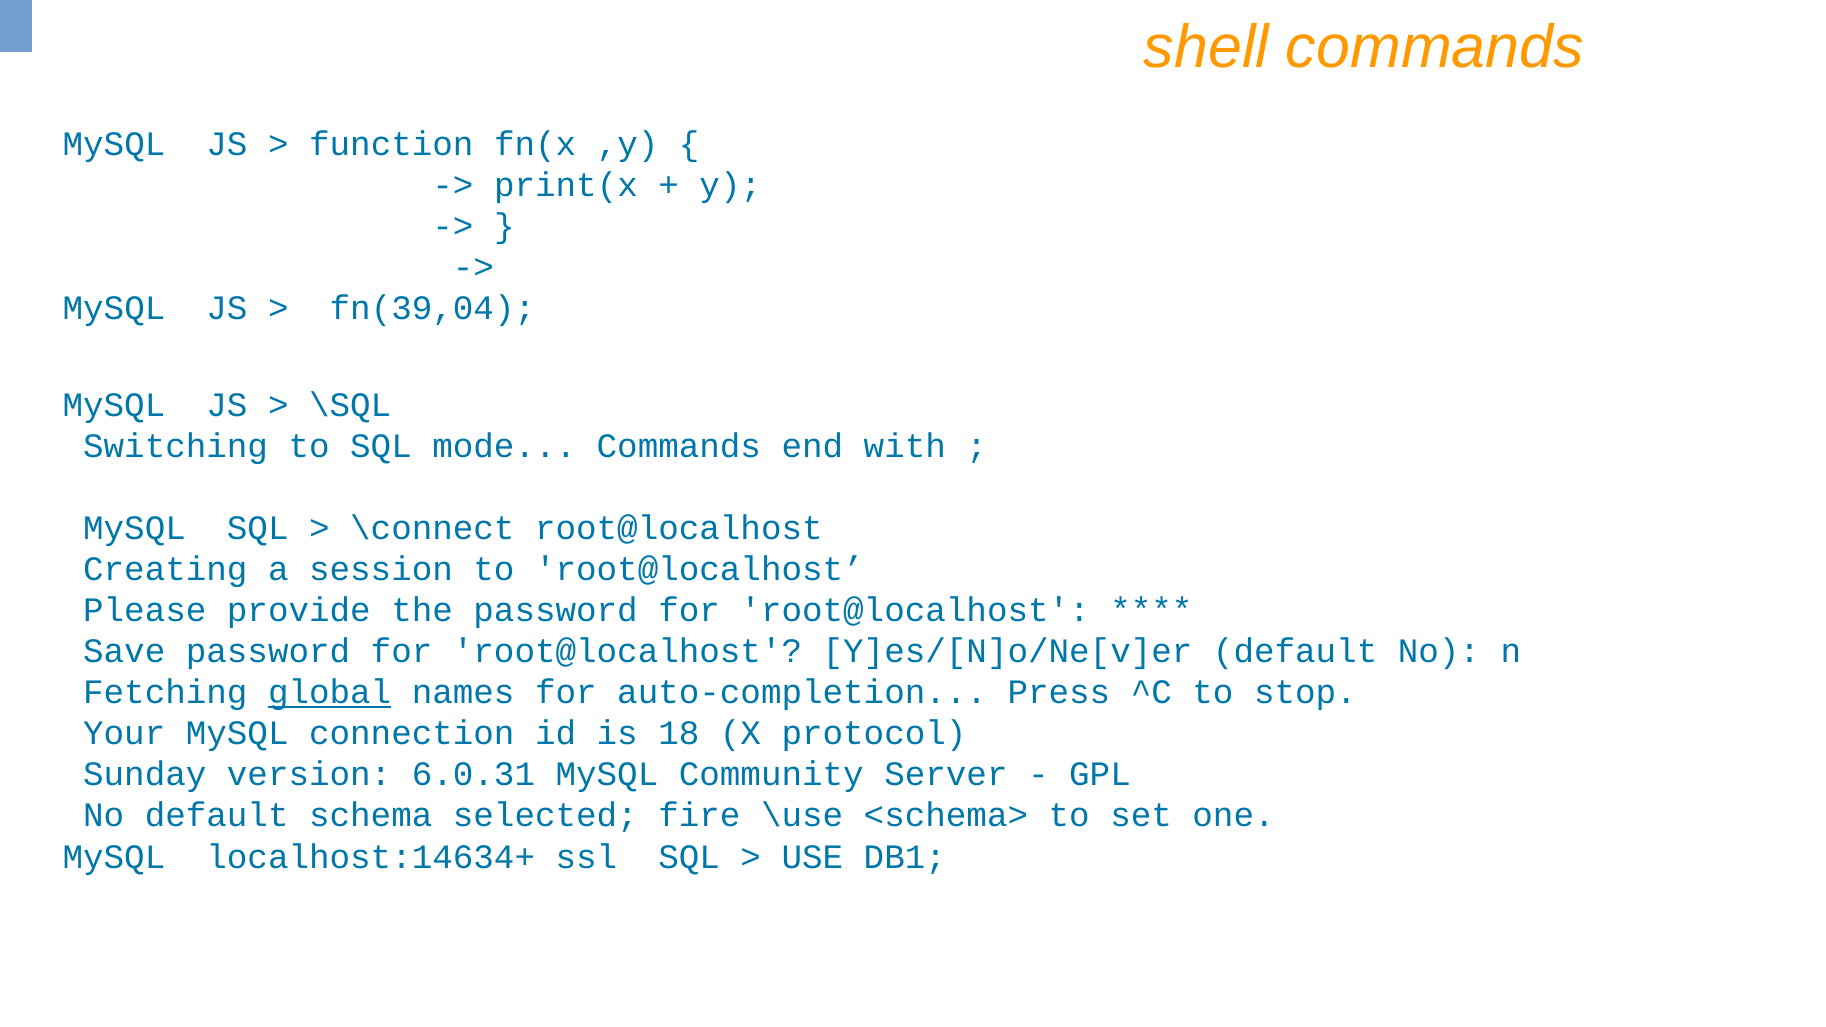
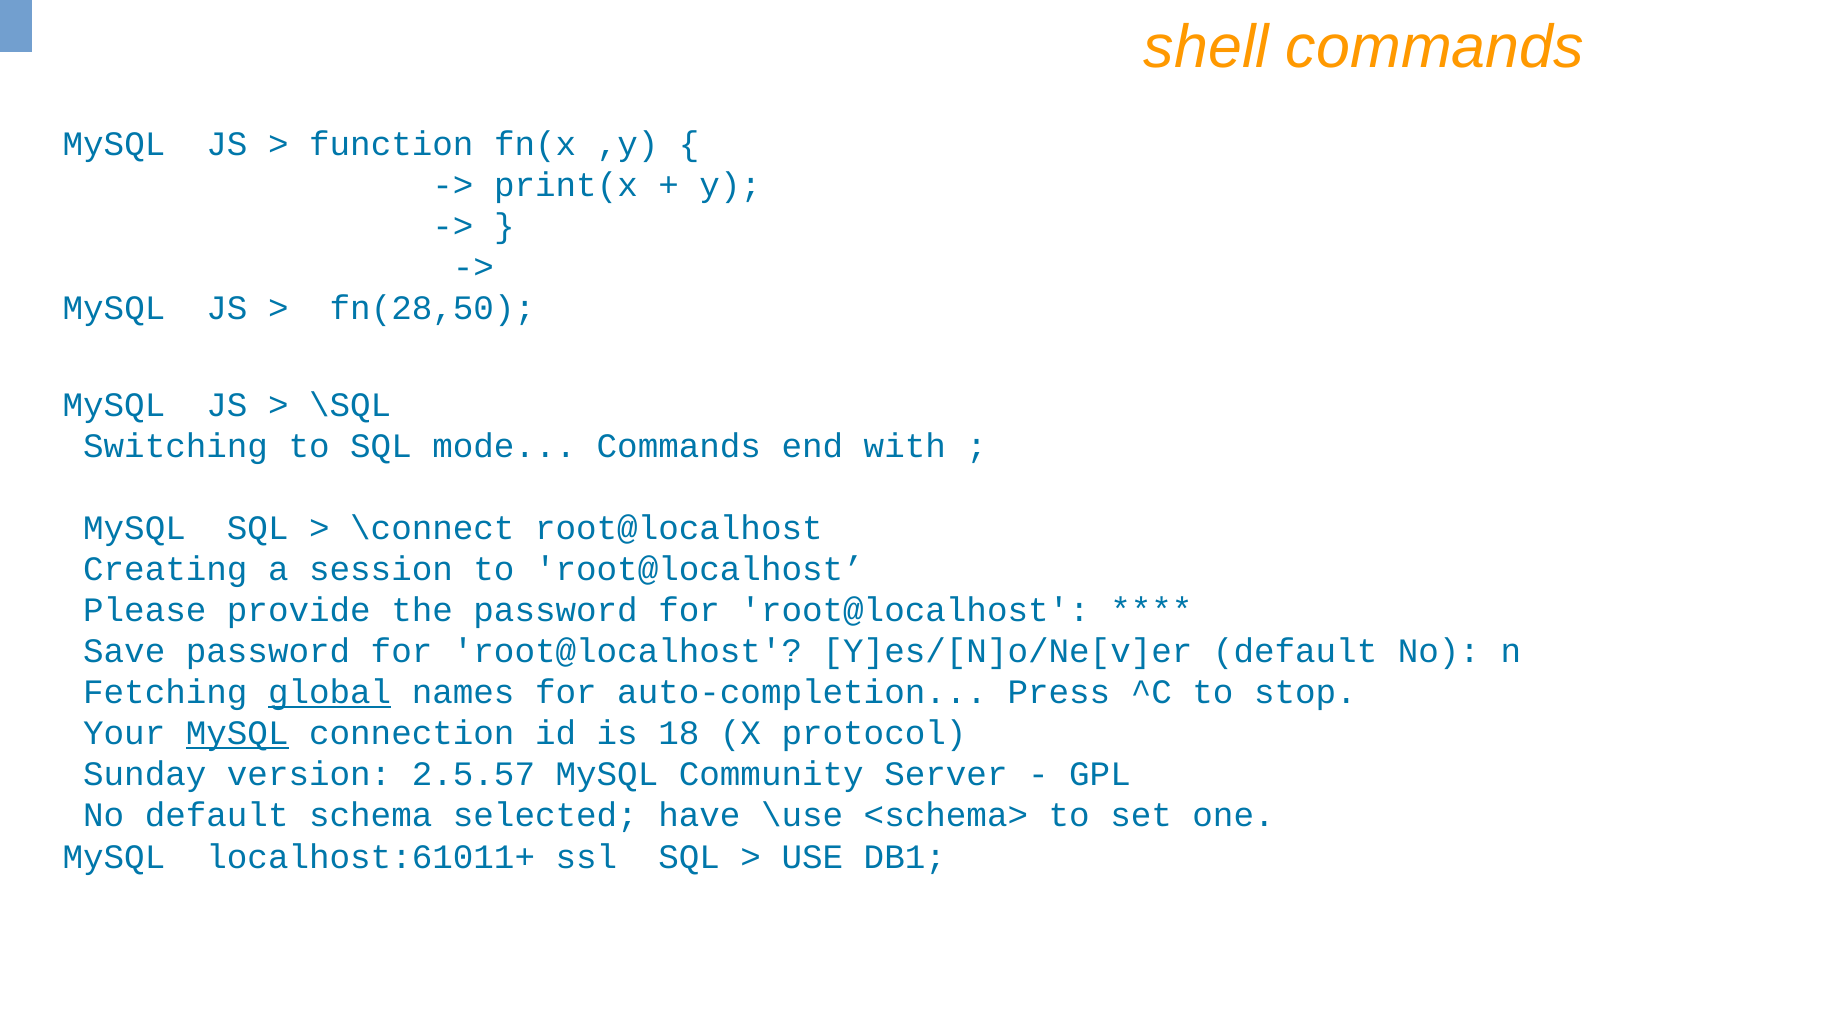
fn(39,04: fn(39,04 -> fn(28,50 (432, 308)
MySQL underline: none -> present (237, 734)
6.0.31: 6.0.31 -> 2.5.57 (473, 775)
fire: fire -> have (699, 816)
localhost:14634+: localhost:14634+ -> localhost:61011+ (371, 857)
